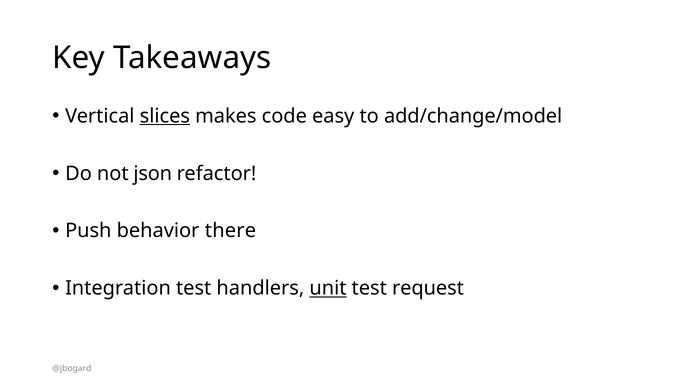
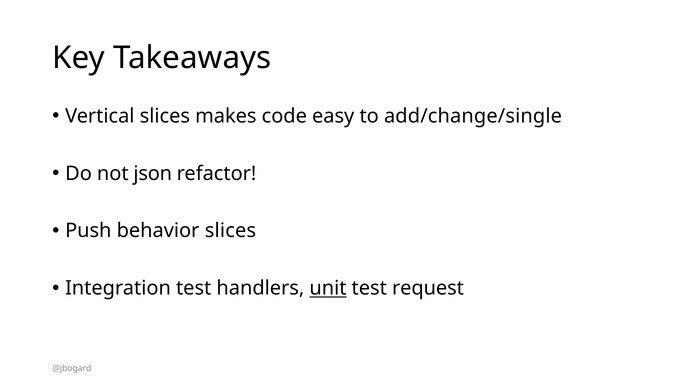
slices underline: present -> none (165, 116)
add/change/model: add/change/model -> add/change/single (473, 116)
behavior there: there -> slices (230, 231)
